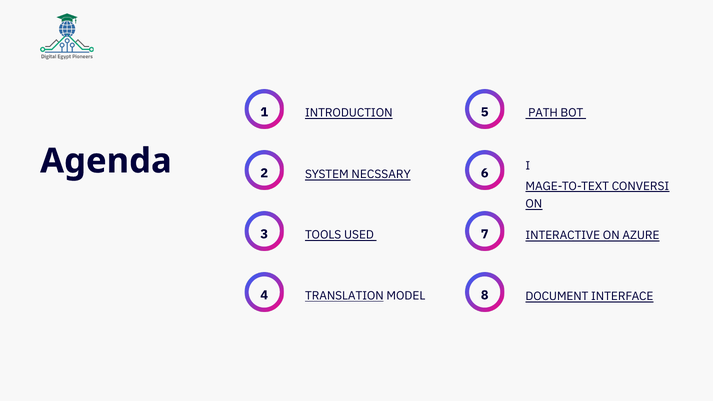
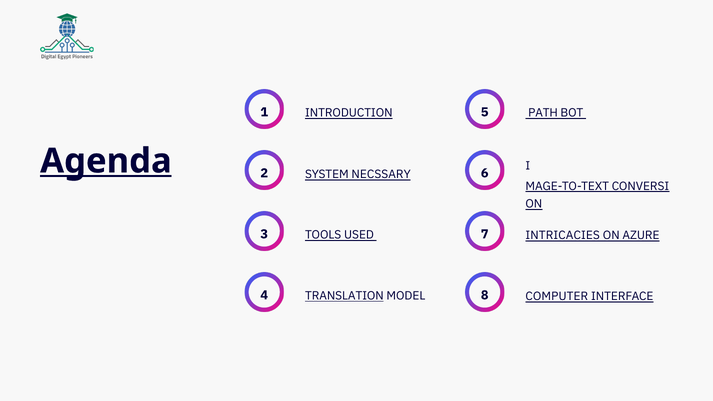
Agenda underline: none -> present (106, 161)
INTERACTIVE: INTERACTIVE -> INTRICACIES (563, 236)
DOCUMENT: DOCUMENT -> COMPUTER (557, 297)
